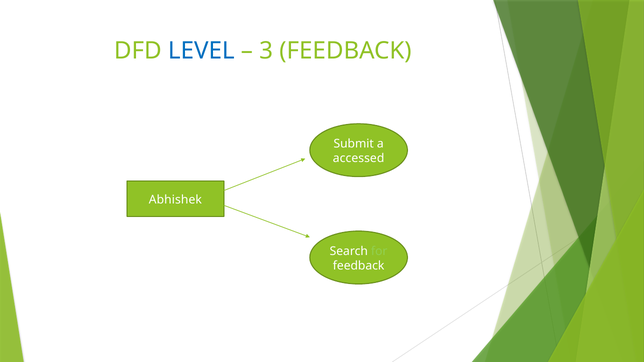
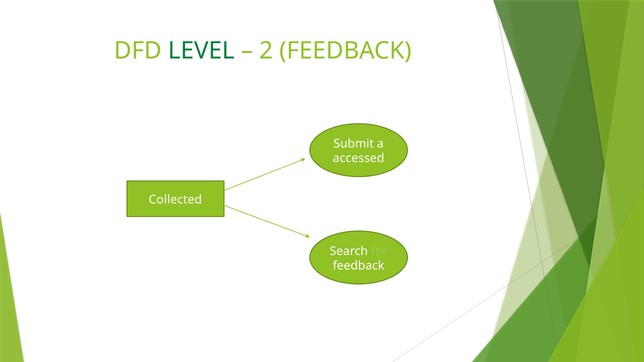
LEVEL colour: blue -> green (201, 51)
3: 3 -> 2 (266, 51)
Abhishek: Abhishek -> Collected (175, 200)
